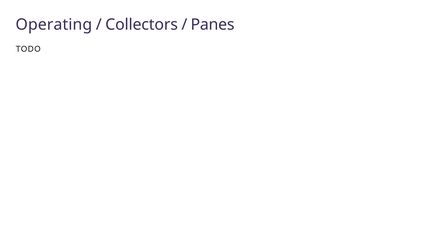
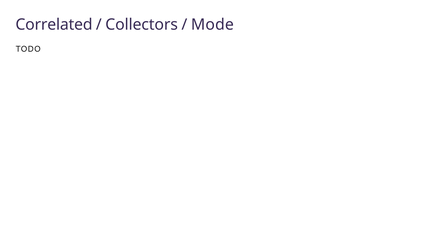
Operating: Operating -> Correlated (54, 25)
Panes: Panes -> Mode (212, 25)
